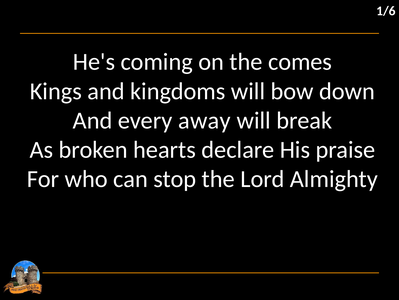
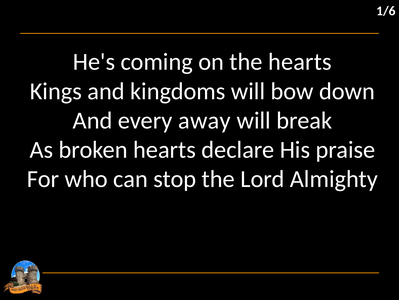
the comes: comes -> hearts (300, 62)
